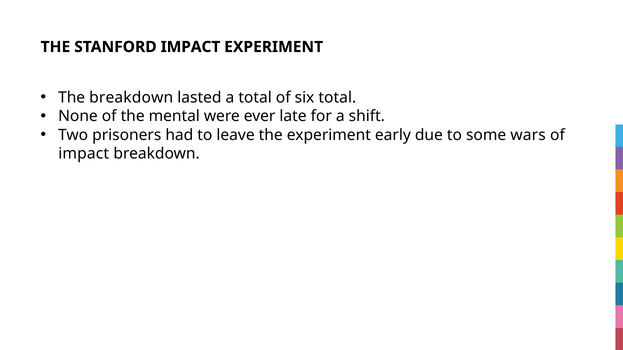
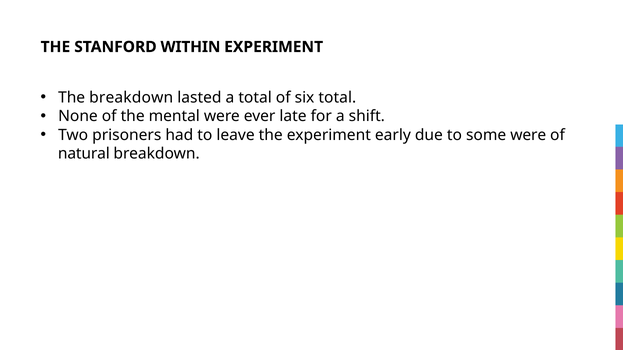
STANFORD IMPACT: IMPACT -> WITHIN (191, 47)
some wars: wars -> were (528, 135)
impact: impact -> natural (84, 154)
